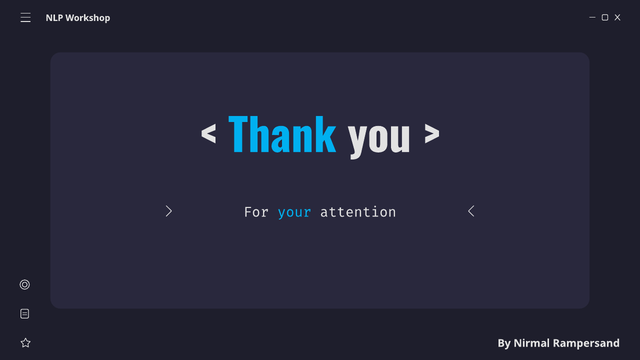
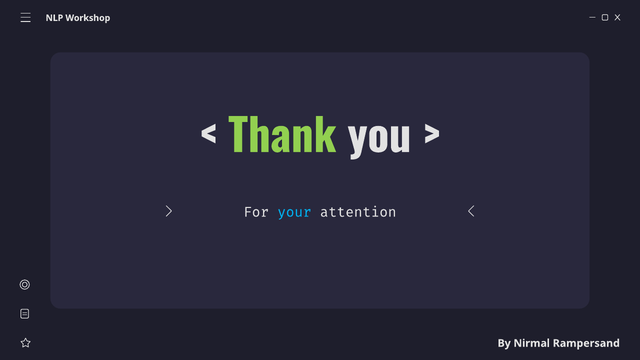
Thank colour: light blue -> light green (282, 137)
